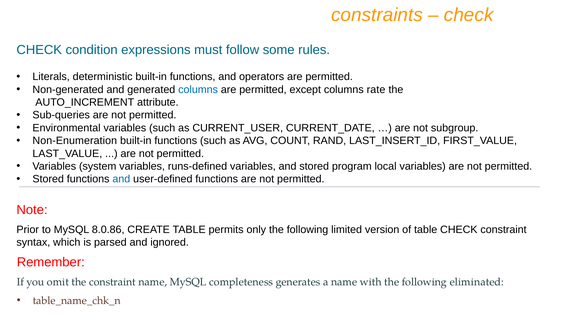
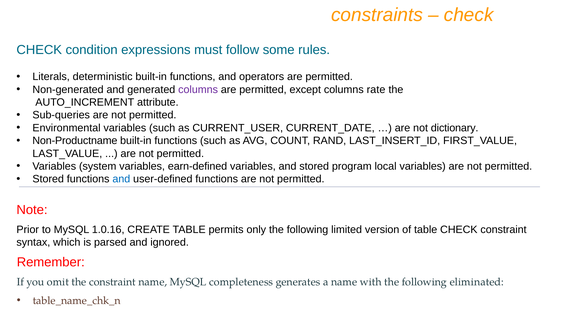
columns colour: blue -> purple (198, 90)
subgroup: subgroup -> dictionary (455, 128)
Non-Enumeration: Non-Enumeration -> Non-Productname (75, 141)
runs-defined: runs-defined -> earn-defined (198, 166)
8.0.86: 8.0.86 -> 1.0.16 (108, 230)
